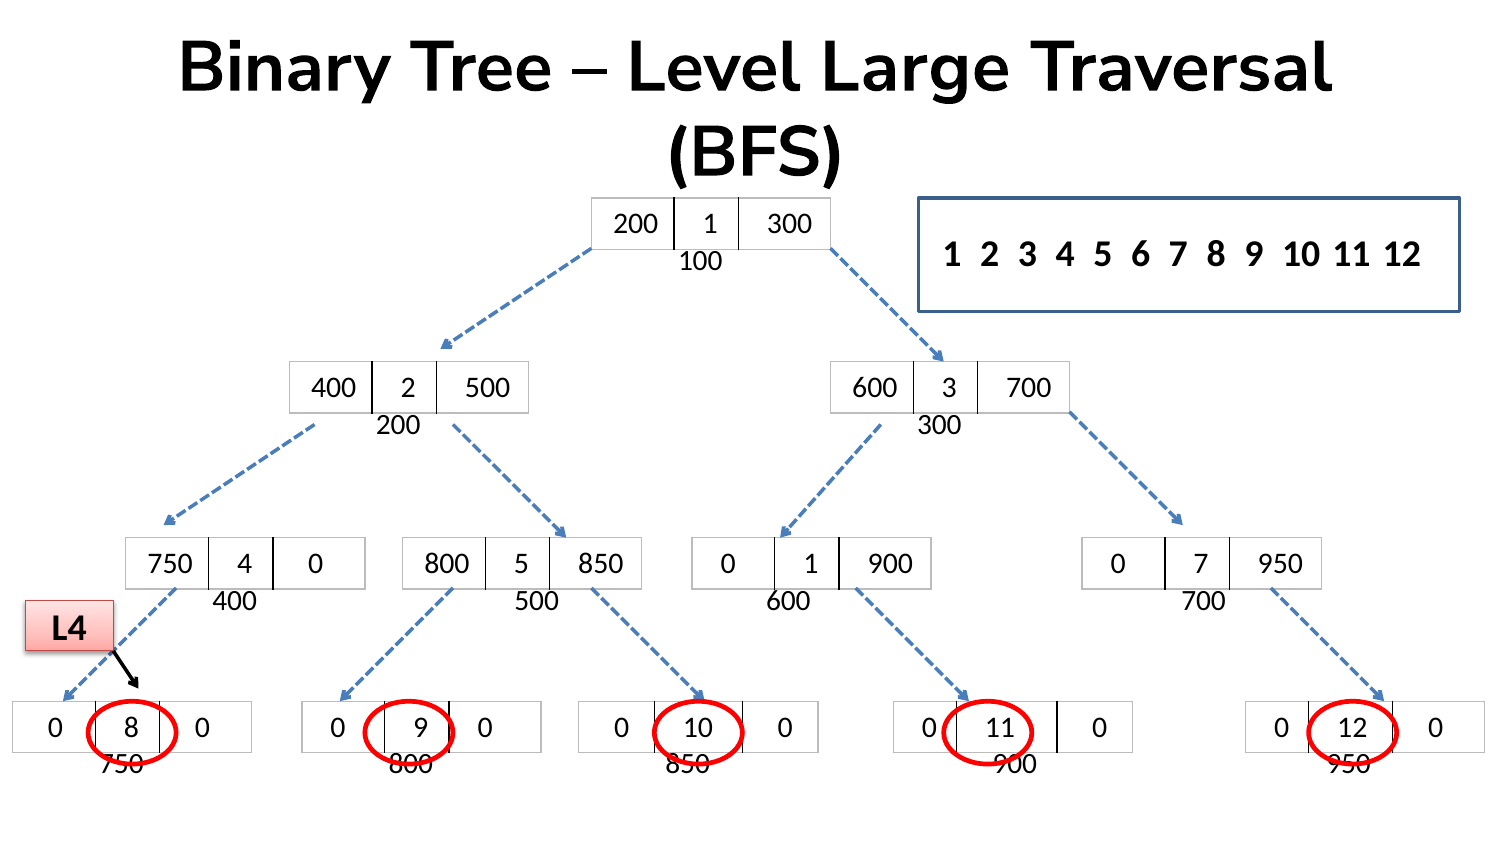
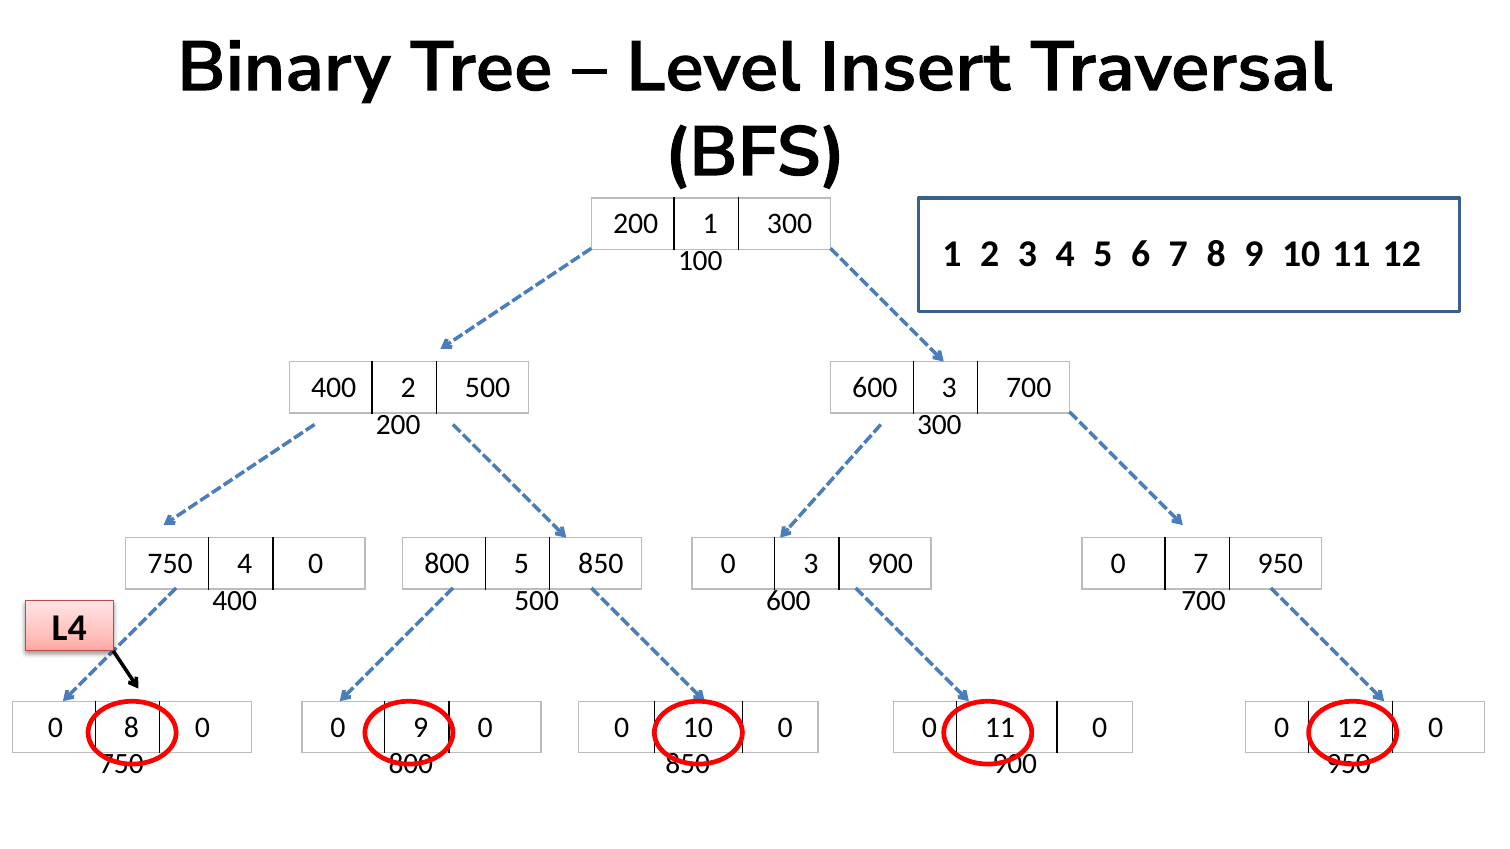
Large: Large -> Insert (915, 67)
0 1: 1 -> 3 (811, 564)
